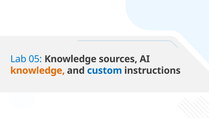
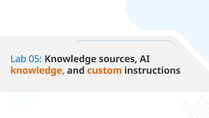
custom colour: blue -> orange (105, 70)
